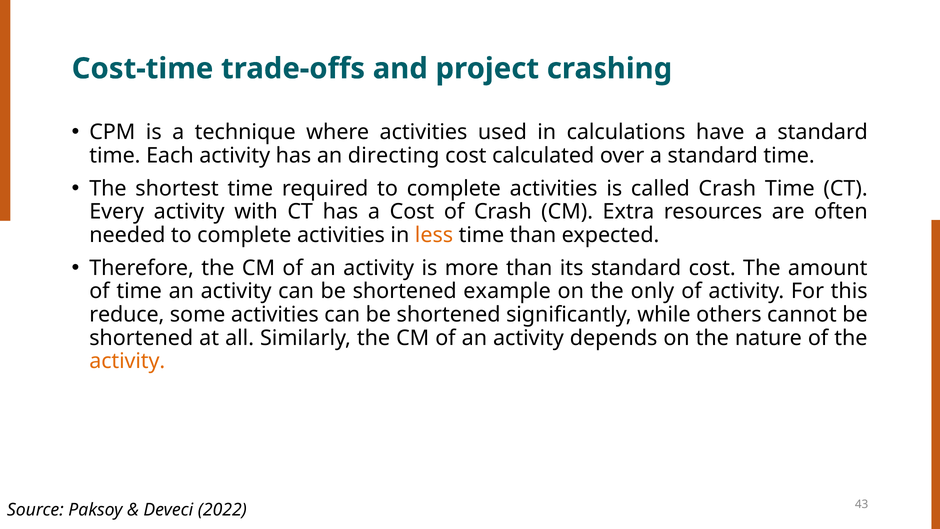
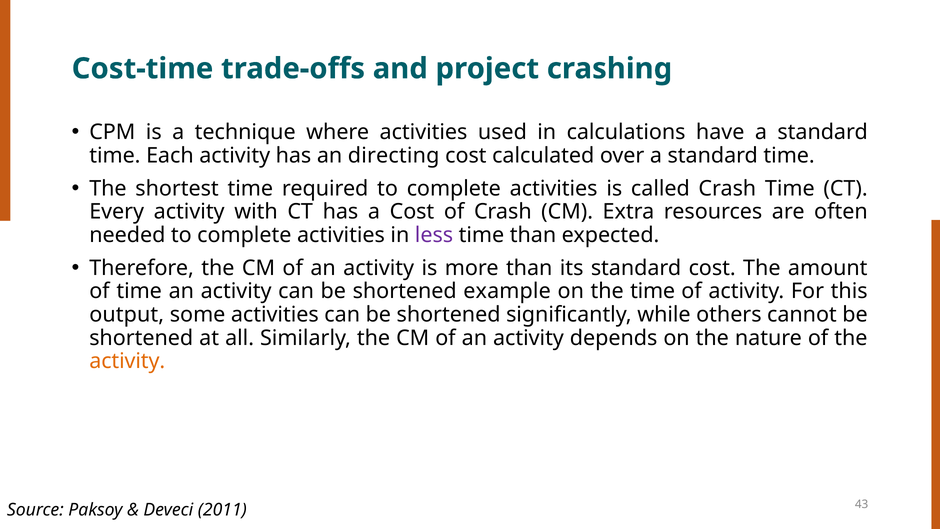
less colour: orange -> purple (434, 235)
the only: only -> time (653, 291)
reduce: reduce -> output (127, 314)
2022: 2022 -> 2011 (222, 510)
